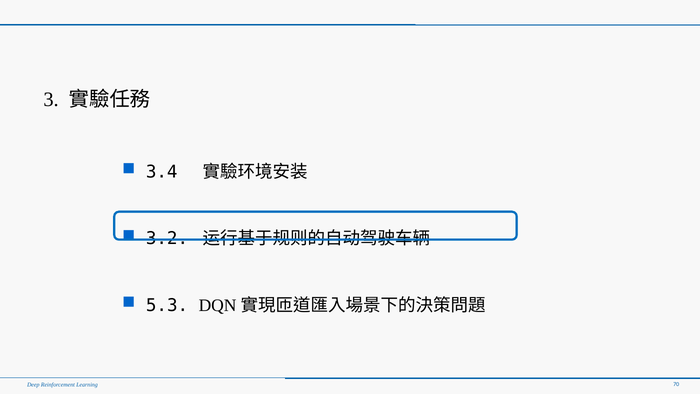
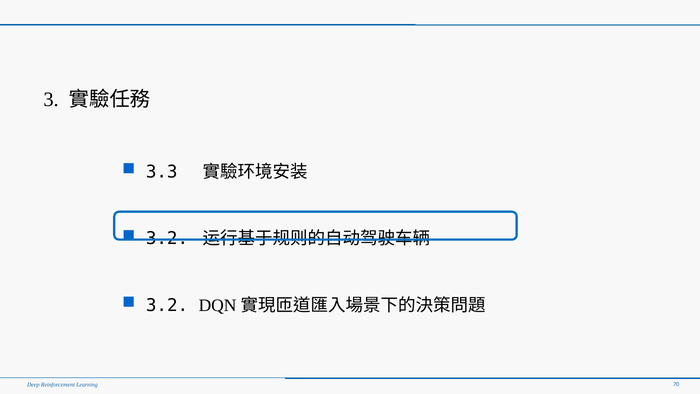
3.4: 3.4 -> 3.3 (162, 172)
5.3: 5.3 -> 3.2 (167, 305)
